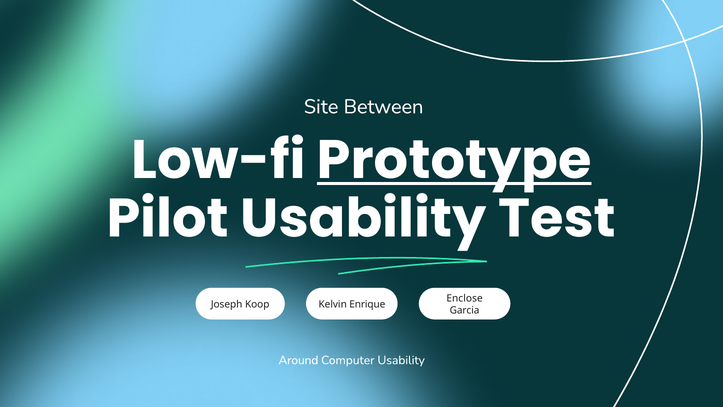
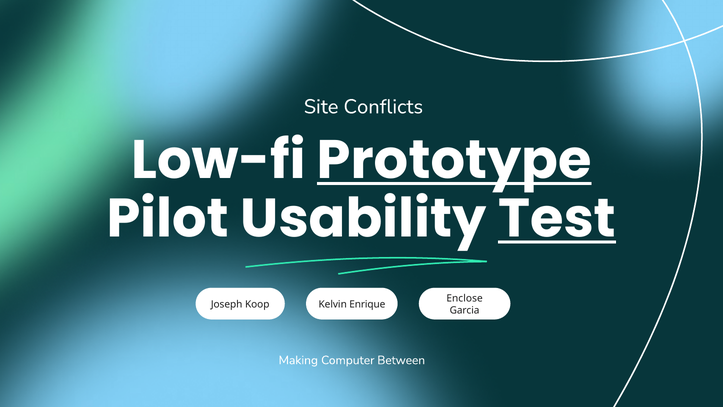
Between: Between -> Conflicts (383, 107)
Test underline: none -> present (557, 219)
Around: Around -> Making (298, 360)
Computer Usability: Usability -> Between (401, 360)
